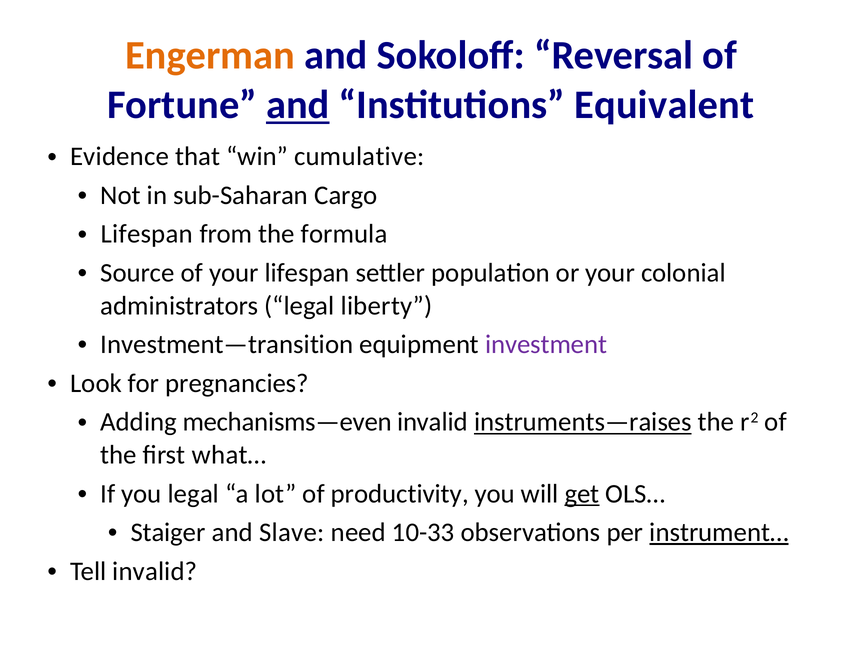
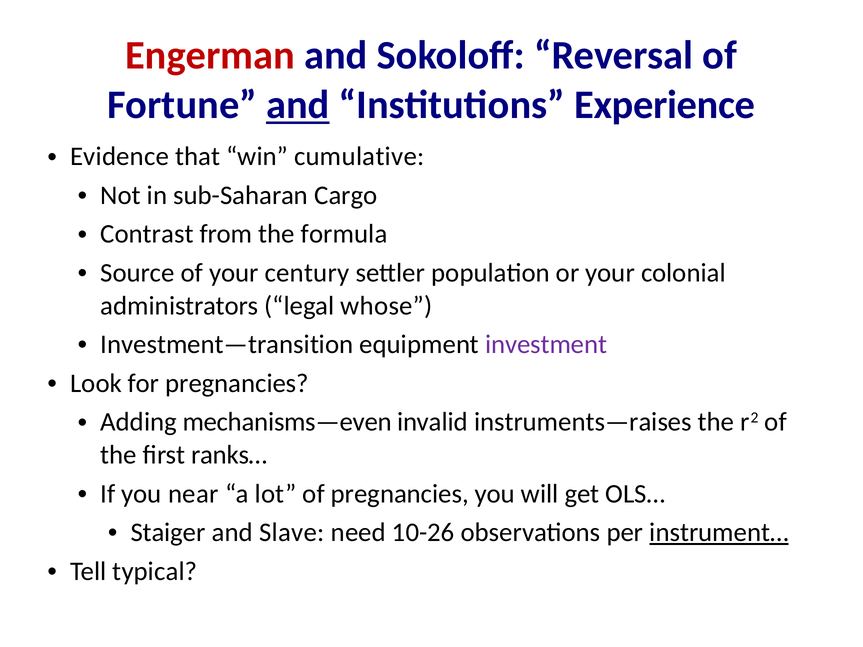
Engerman colour: orange -> red (210, 56)
Equivalent: Equivalent -> Experience (665, 105)
Lifespan: Lifespan -> Contrast (147, 234)
your lifespan: lifespan -> century (307, 273)
liberty: liberty -> whose (386, 306)
instruments—raises underline: present -> none (583, 422)
what…: what… -> ranks… (229, 455)
you legal: legal -> near (193, 494)
of productivity: productivity -> pregnancies (400, 494)
get underline: present -> none (582, 494)
10-33: 10-33 -> 10-26 (423, 533)
Tell invalid: invalid -> typical (155, 571)
